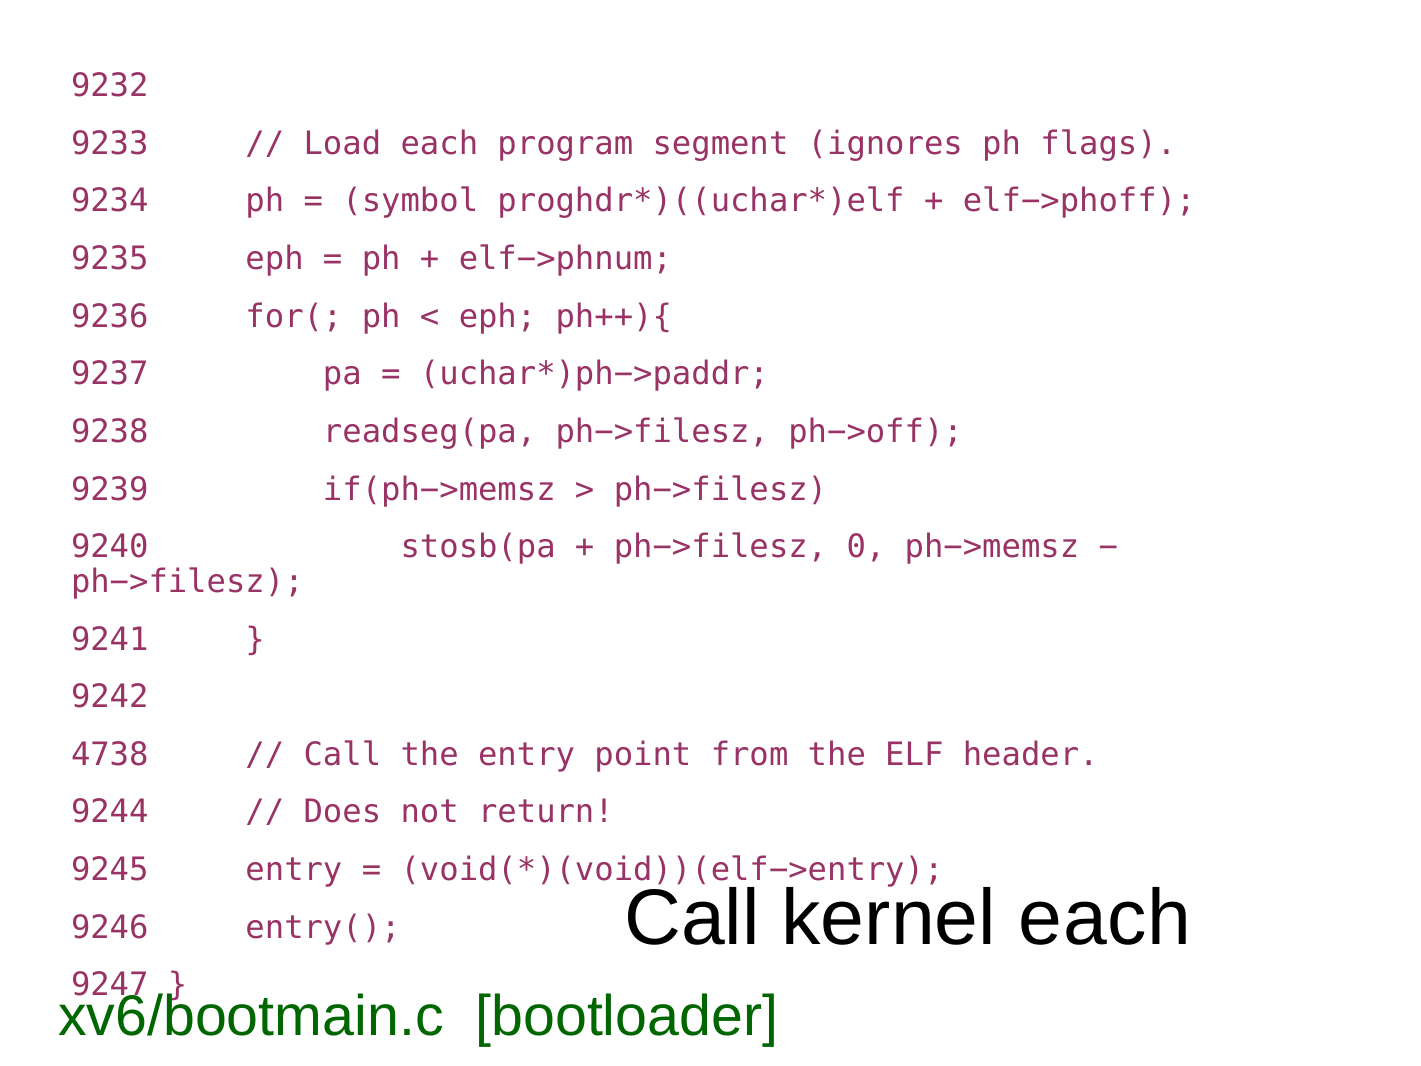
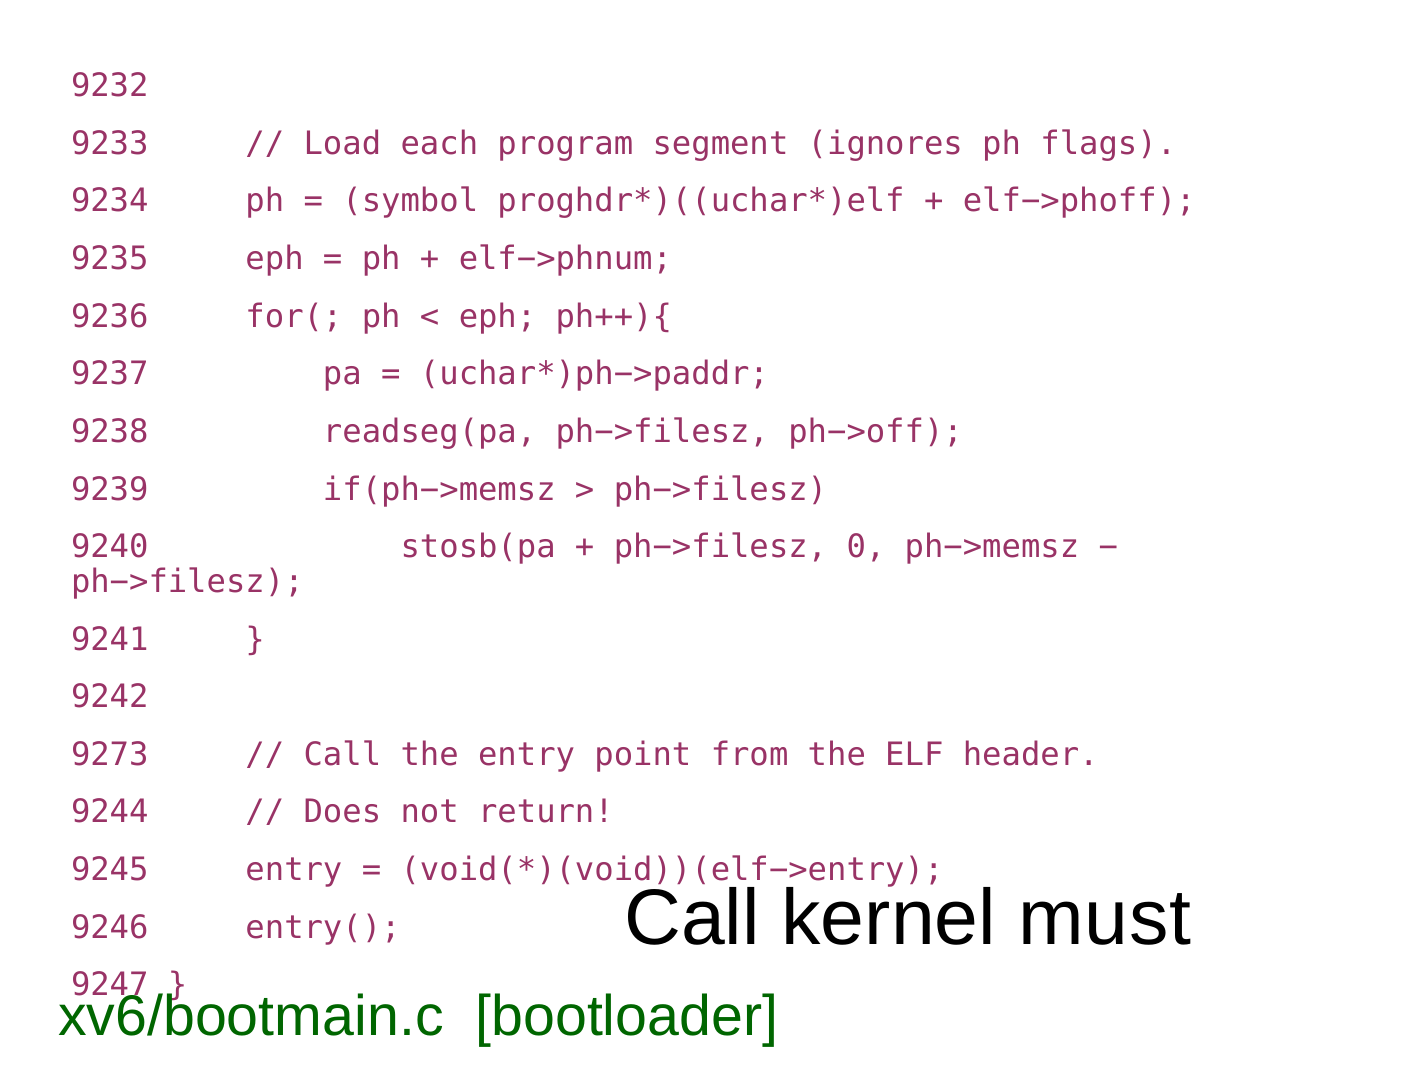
4738: 4738 -> 9273 (110, 754)
kernel each: each -> must (1105, 918)
